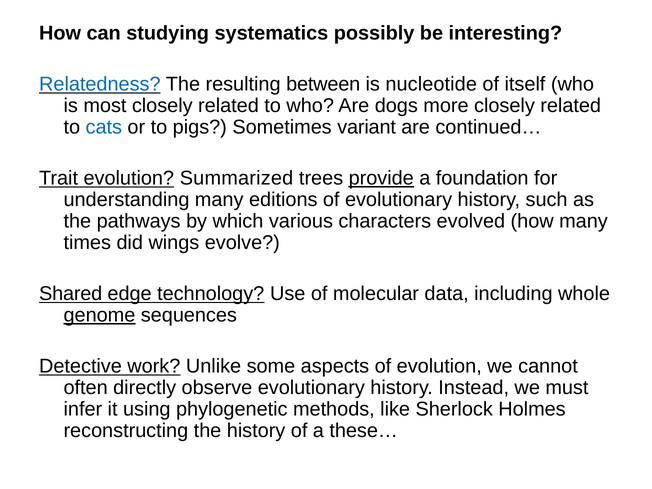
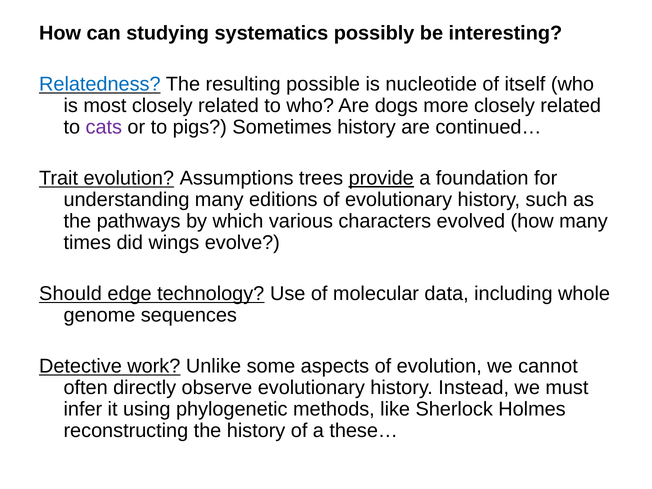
between: between -> possible (323, 84)
cats colour: blue -> purple (104, 127)
Sometimes variant: variant -> history (367, 127)
Summarized: Summarized -> Assumptions (237, 178)
Shared: Shared -> Should (71, 294)
genome underline: present -> none (99, 315)
